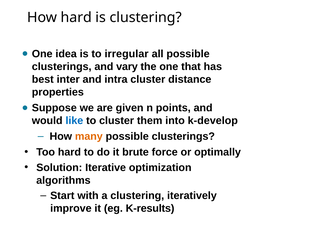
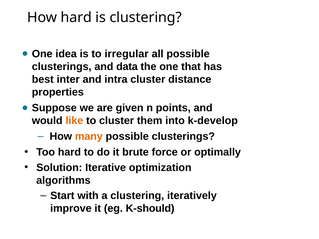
vary: vary -> data (127, 67)
like colour: blue -> orange (74, 121)
K-results: K-results -> K-should (150, 209)
